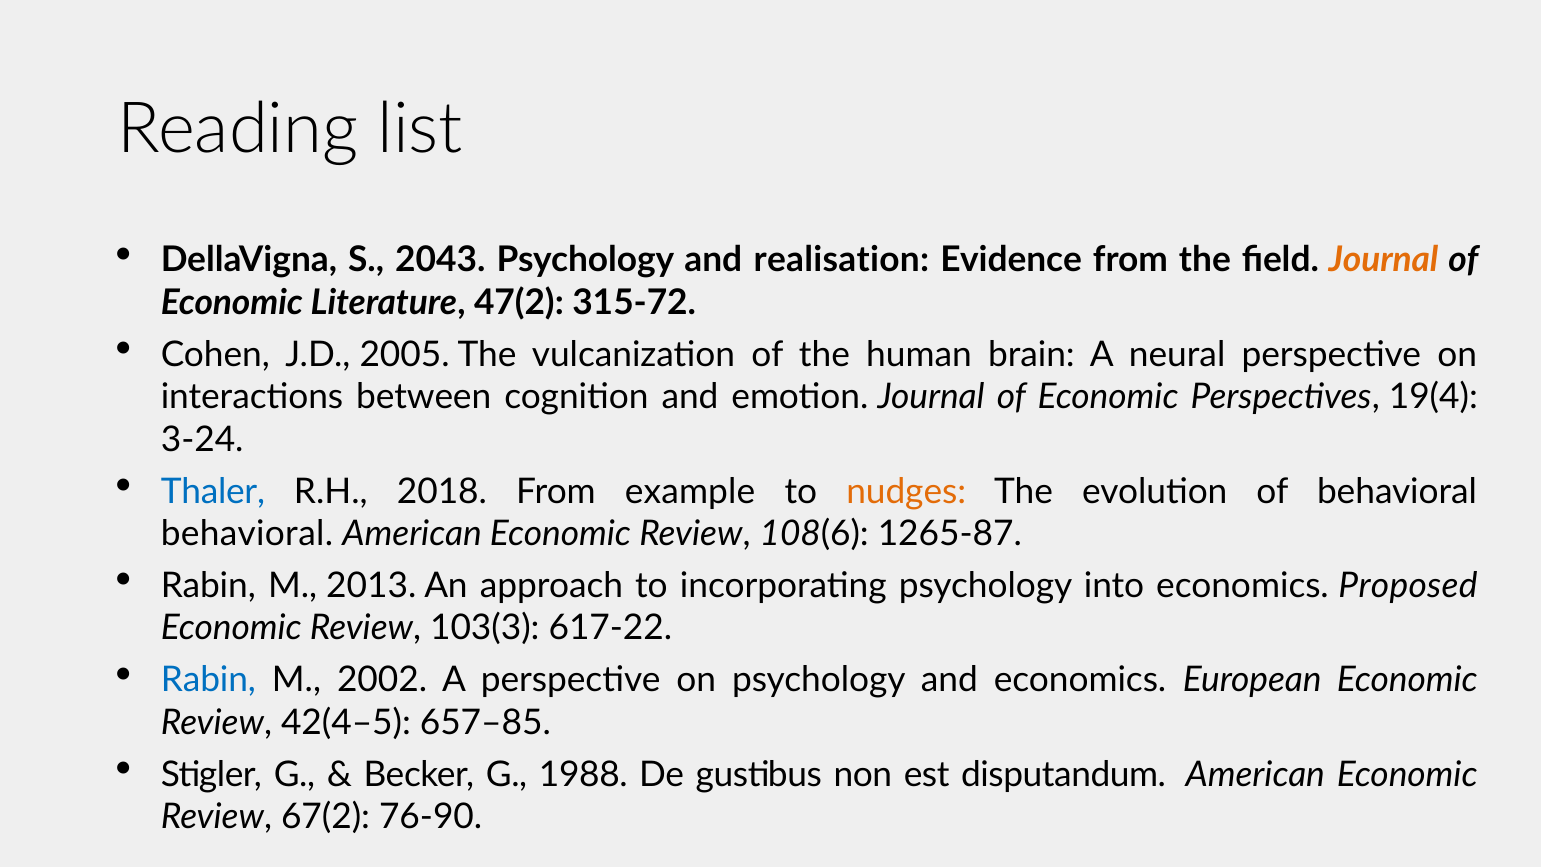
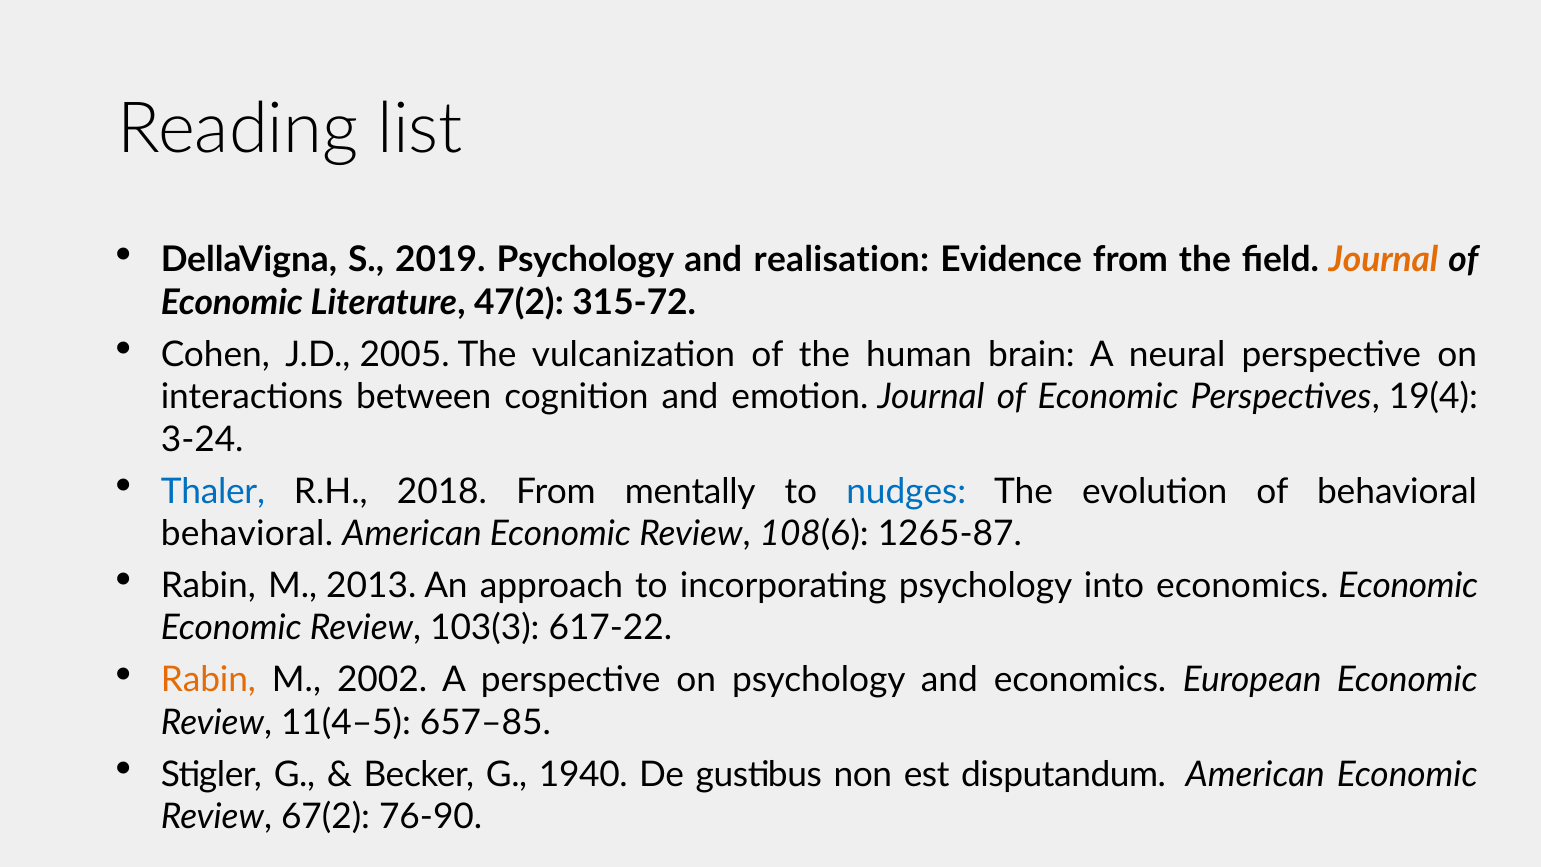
2043: 2043 -> 2019 (440, 260)
example: example -> mentally (690, 491)
nudges colour: orange -> blue (906, 491)
economics Proposed: Proposed -> Economic (1408, 586)
Rabin colour: blue -> orange (208, 680)
42(4–5: 42(4–5 -> 11(4–5 (346, 722)
1988: 1988 -> 1940 (583, 774)
